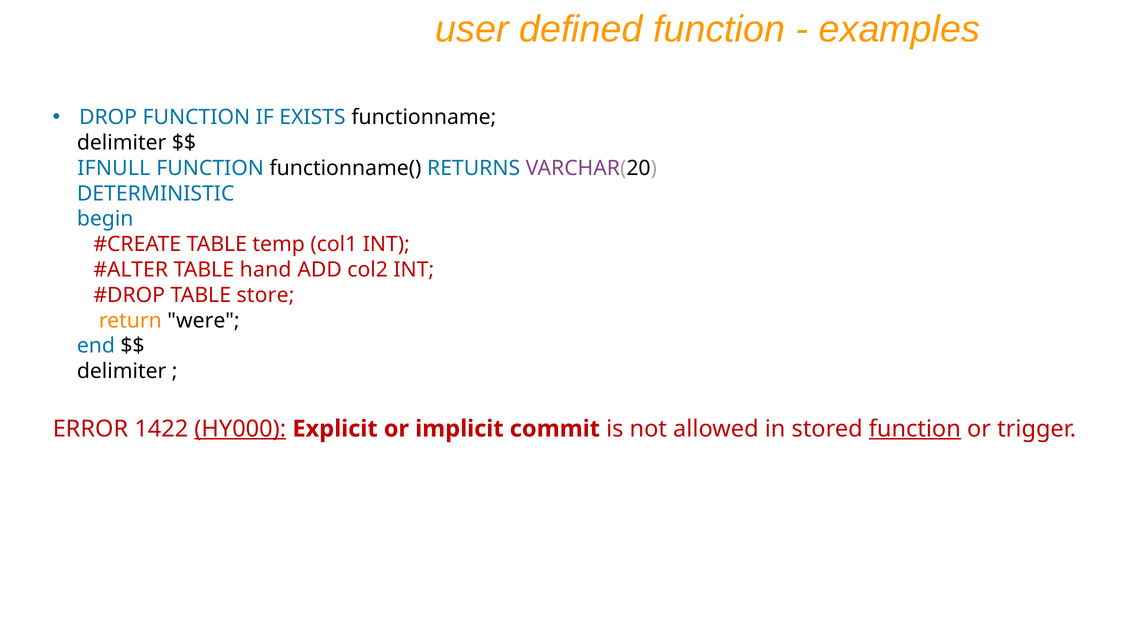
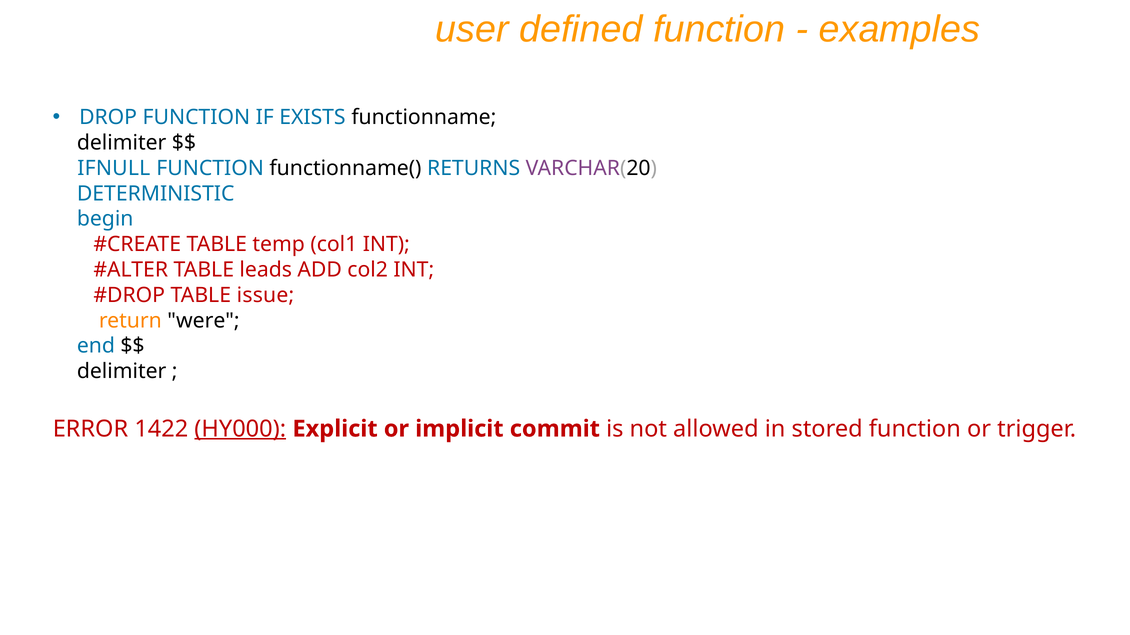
hand: hand -> leads (266, 270)
store: store -> issue (265, 295)
function underline: present -> none (915, 429)
